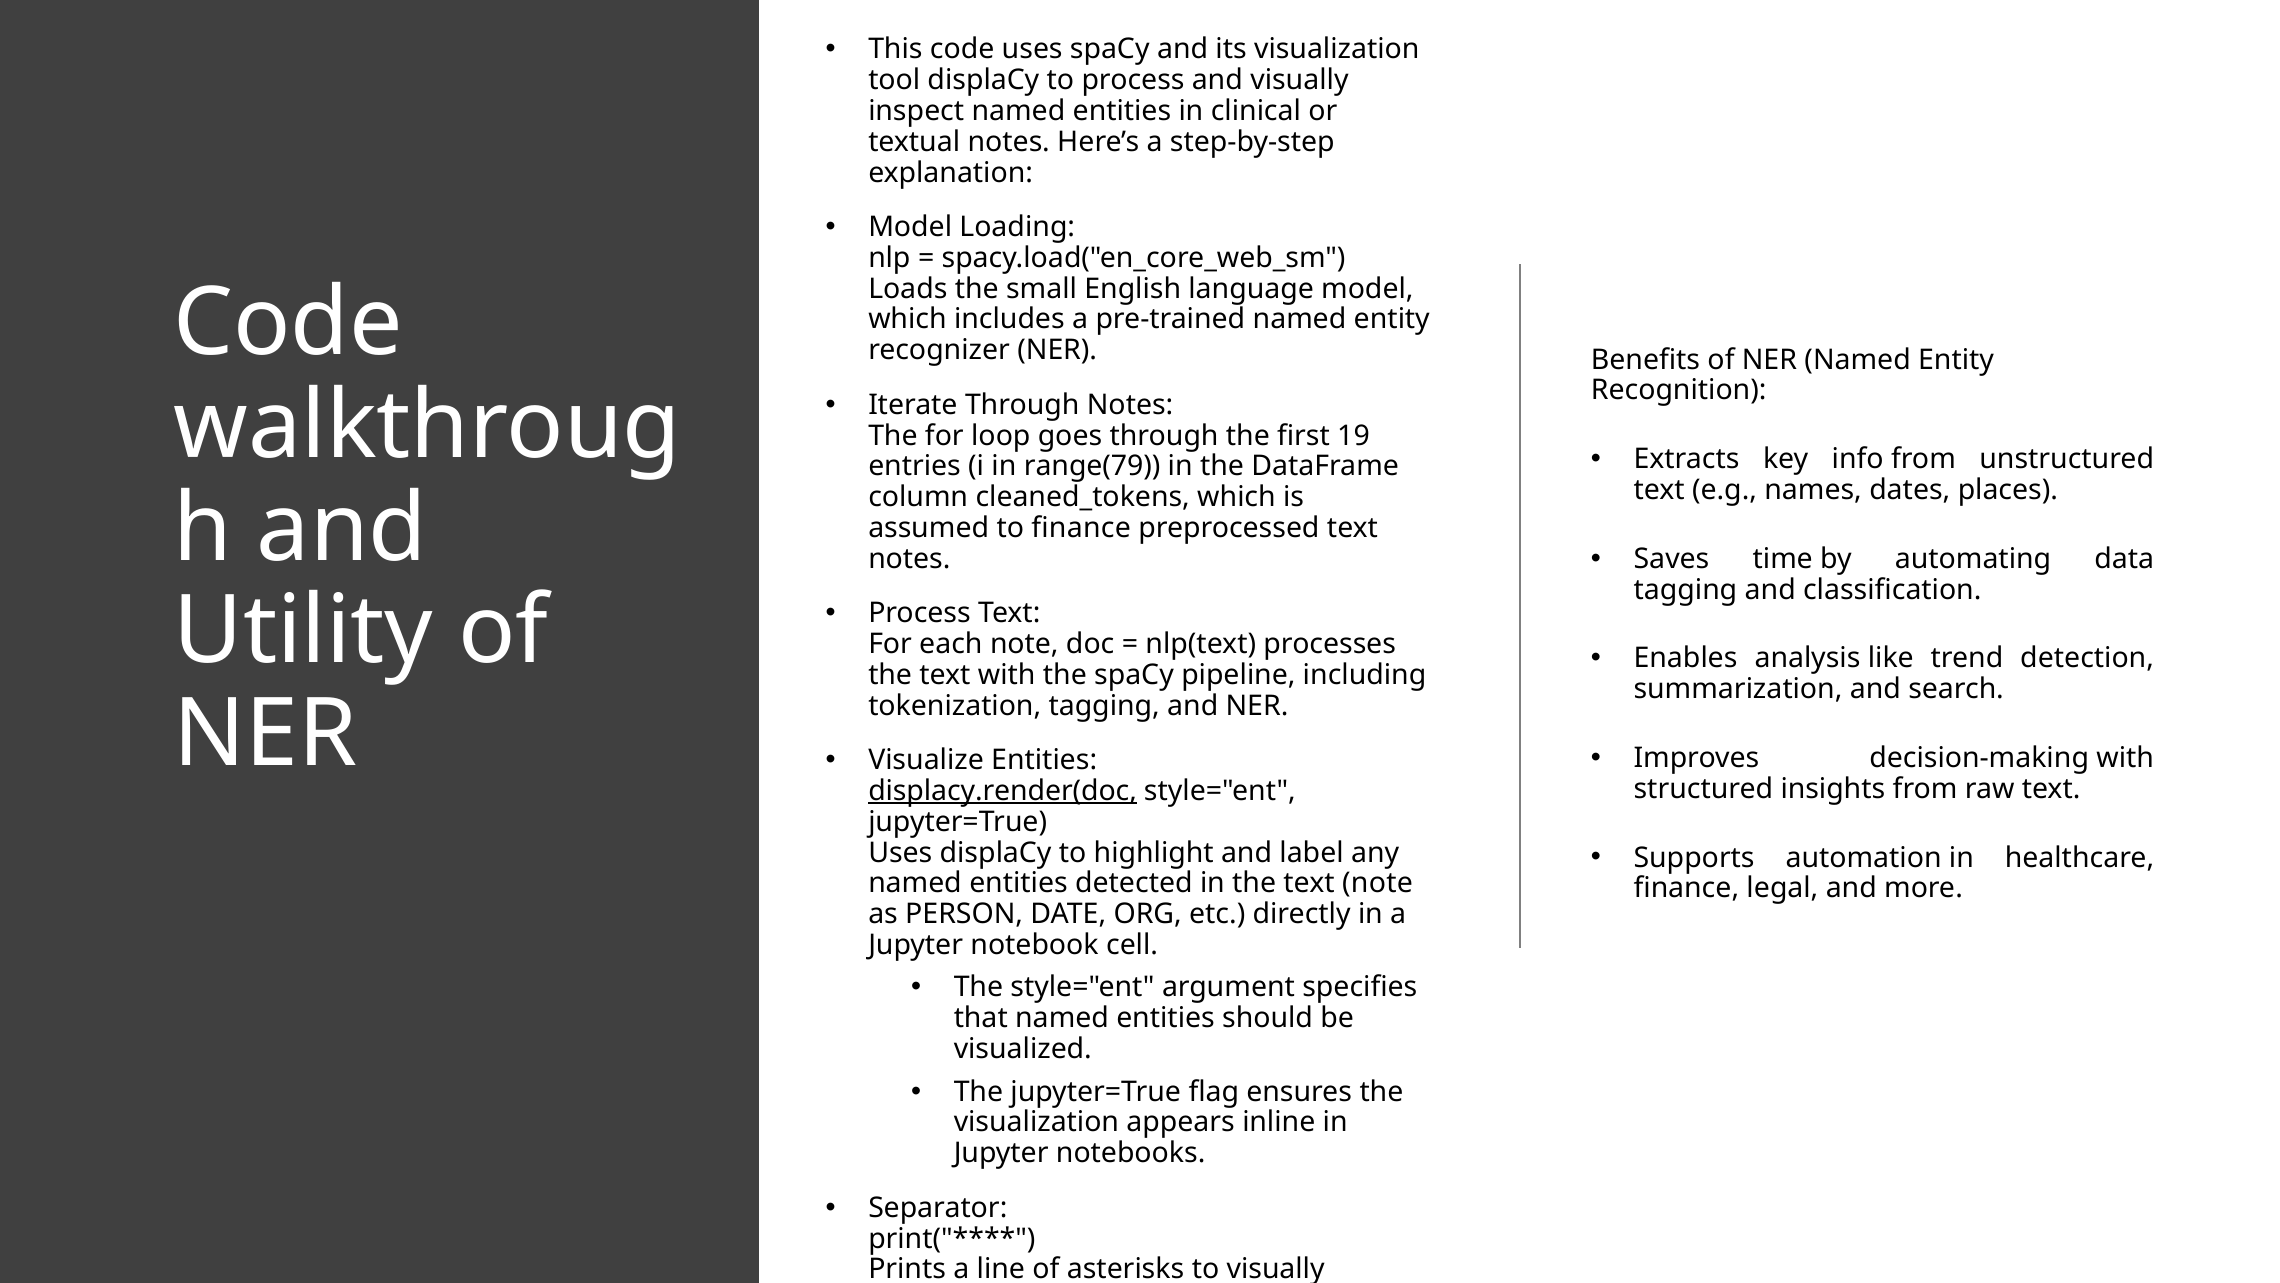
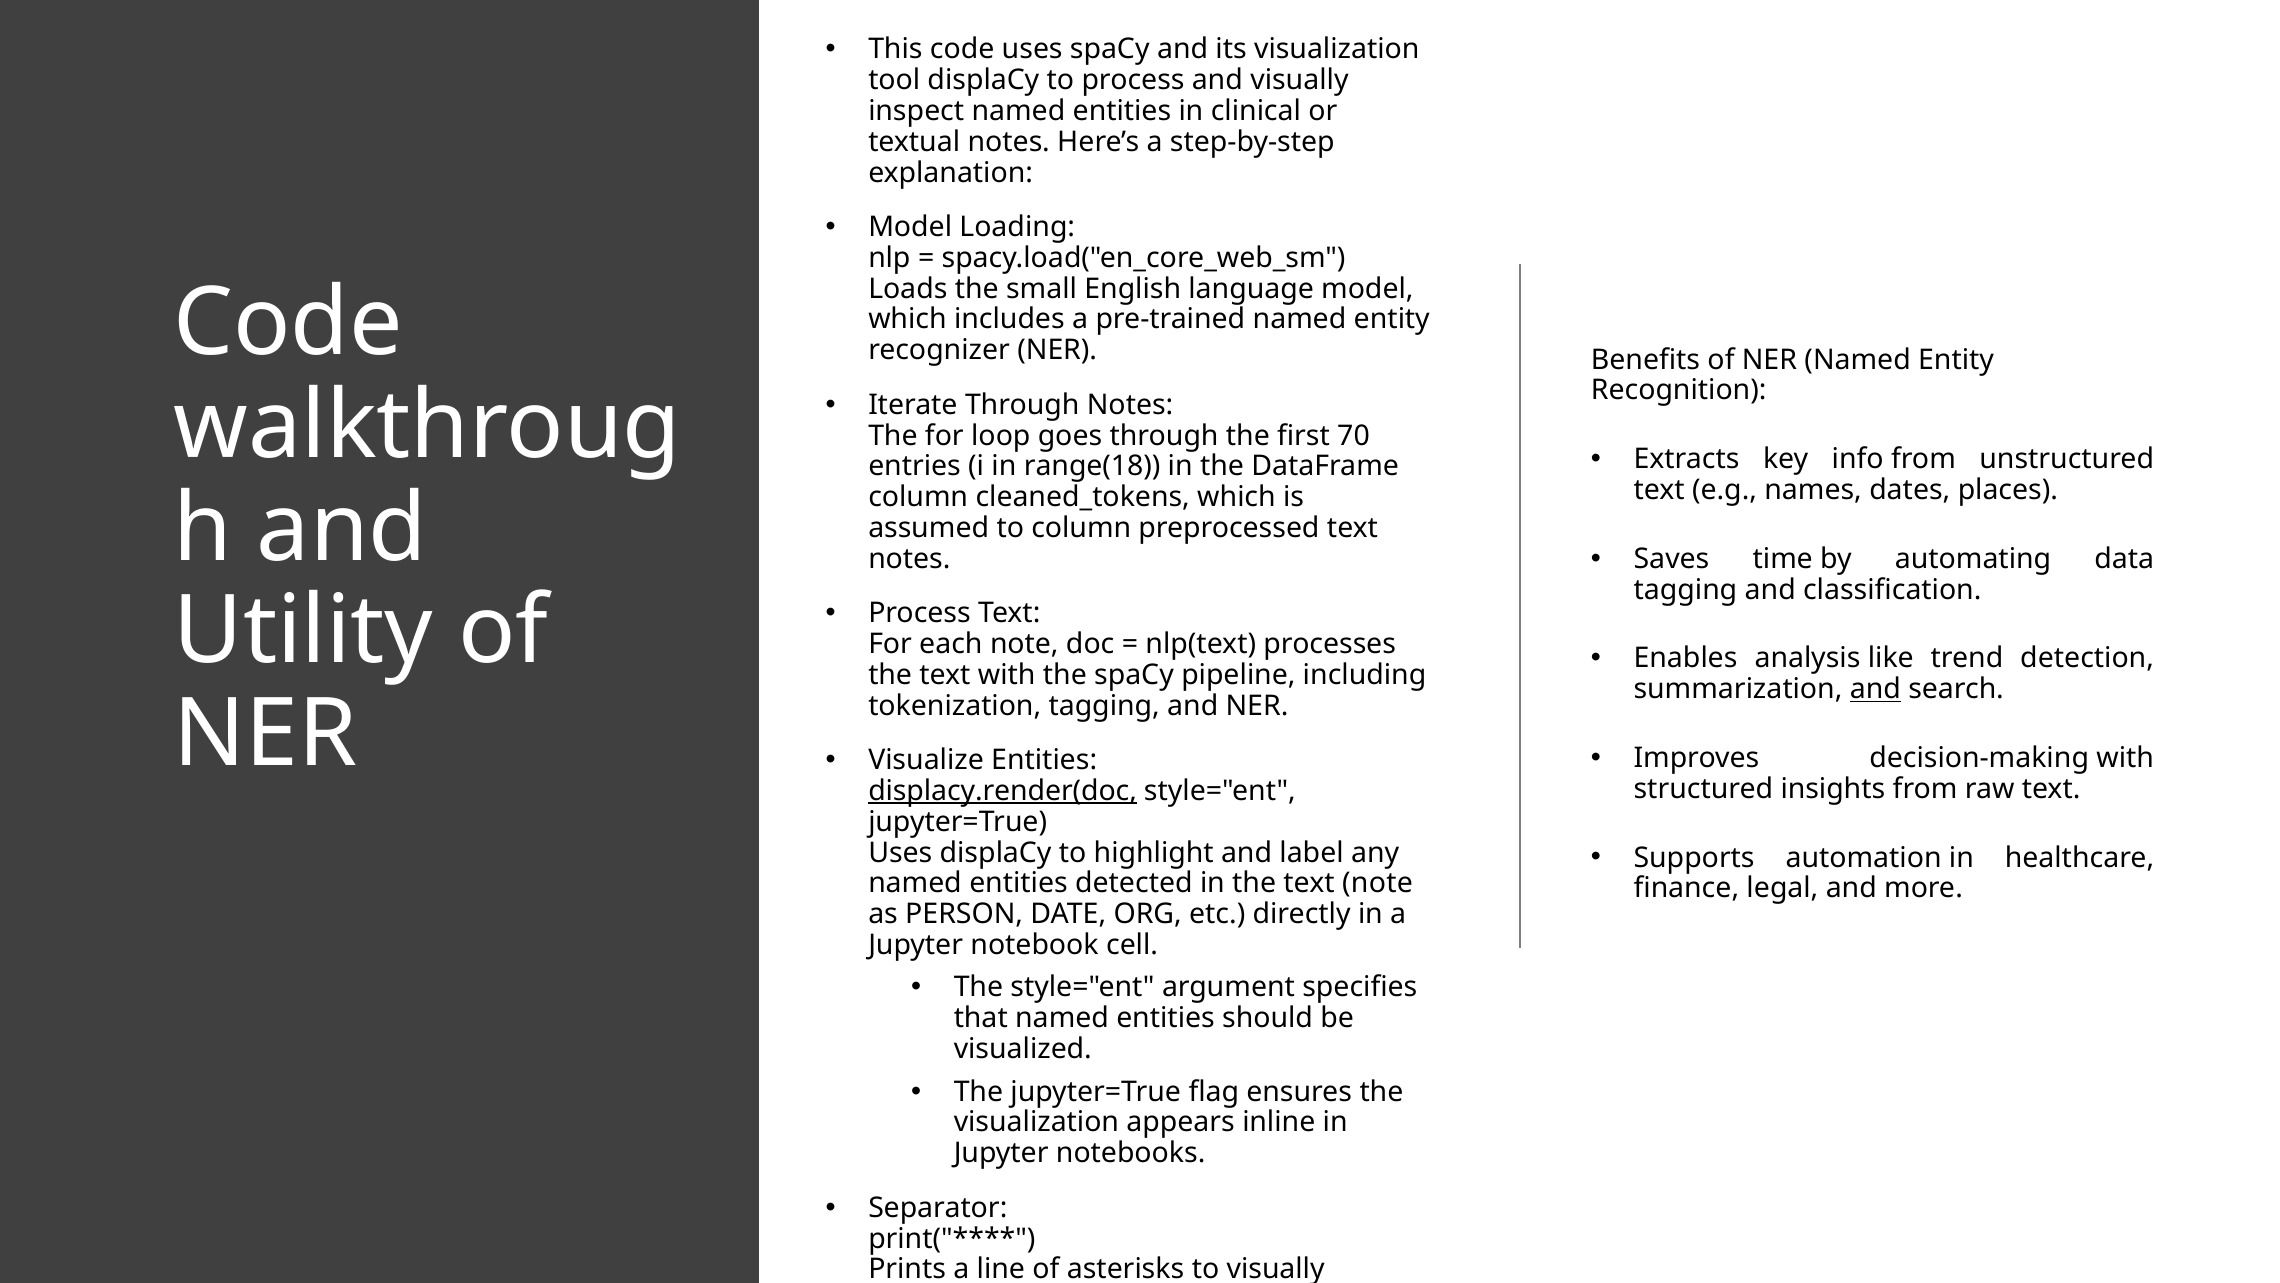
19: 19 -> 70 (1354, 436)
range(79: range(79 -> range(18 (1092, 466)
to finance: finance -> column (1081, 528)
and underline: none -> present (1875, 689)
